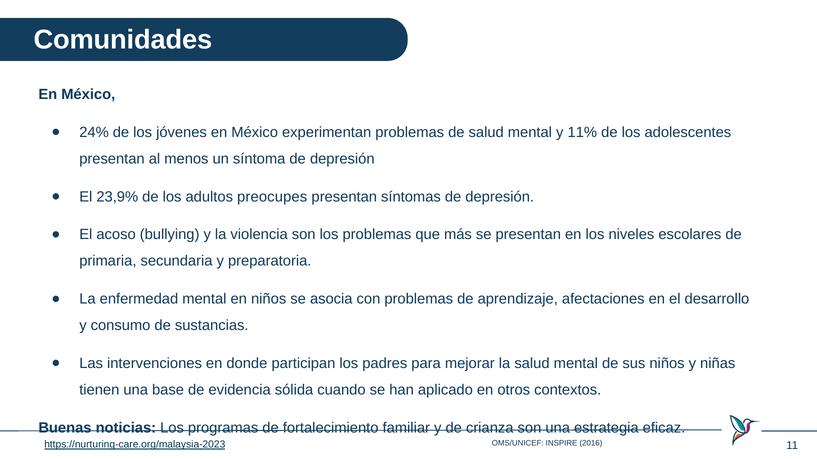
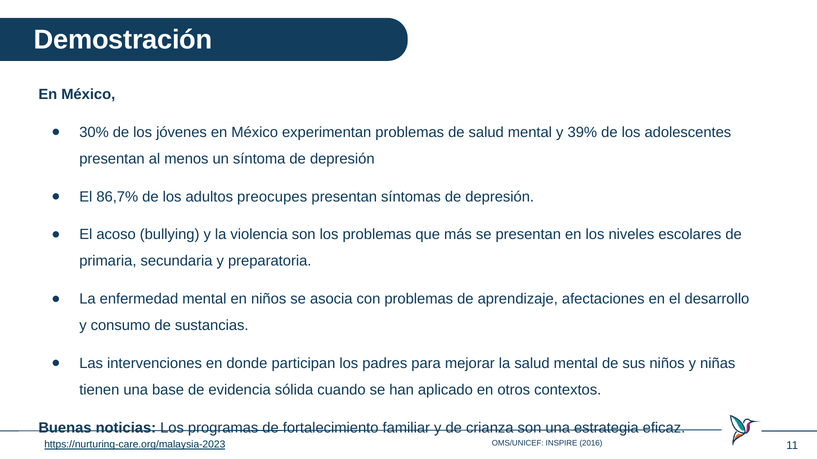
Comunidades: Comunidades -> Demostración (123, 40)
24%: 24% -> 30% (94, 132)
11%: 11% -> 39% (582, 132)
23,9%: 23,9% -> 86,7% (117, 197)
